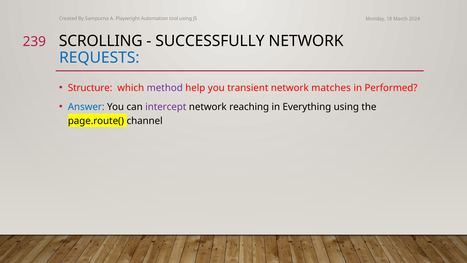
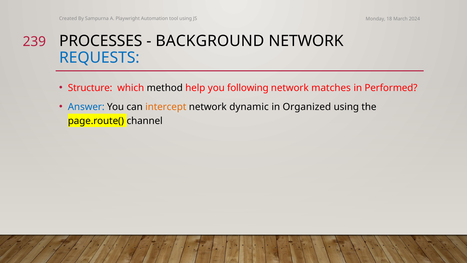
SCROLLING: SCROLLING -> PROCESSES (101, 41)
SUCCESSFULLY: SUCCESSFULLY -> BACKGROUND (210, 41)
method colour: purple -> black (165, 88)
transient: transient -> following (248, 88)
intercept colour: purple -> orange (166, 107)
reaching: reaching -> dynamic (249, 107)
Everything: Everything -> Organized (307, 107)
